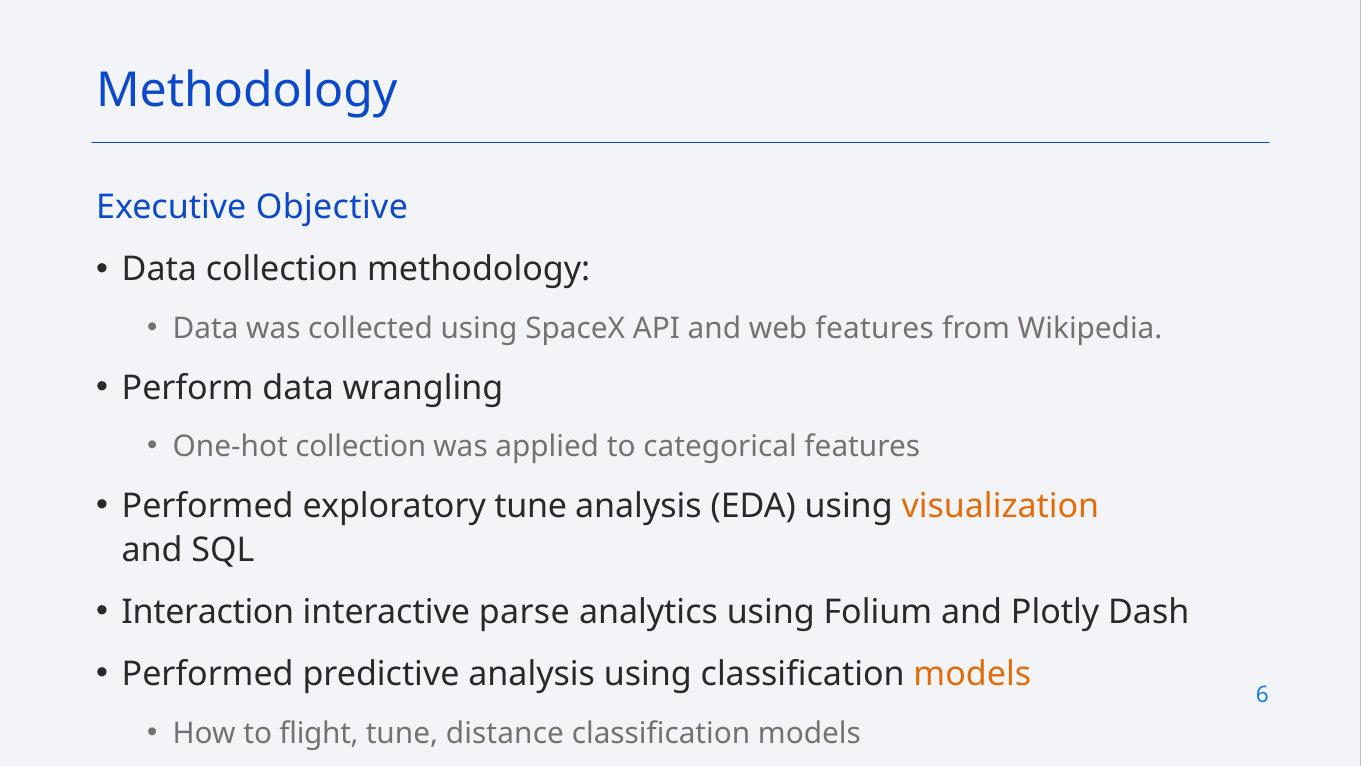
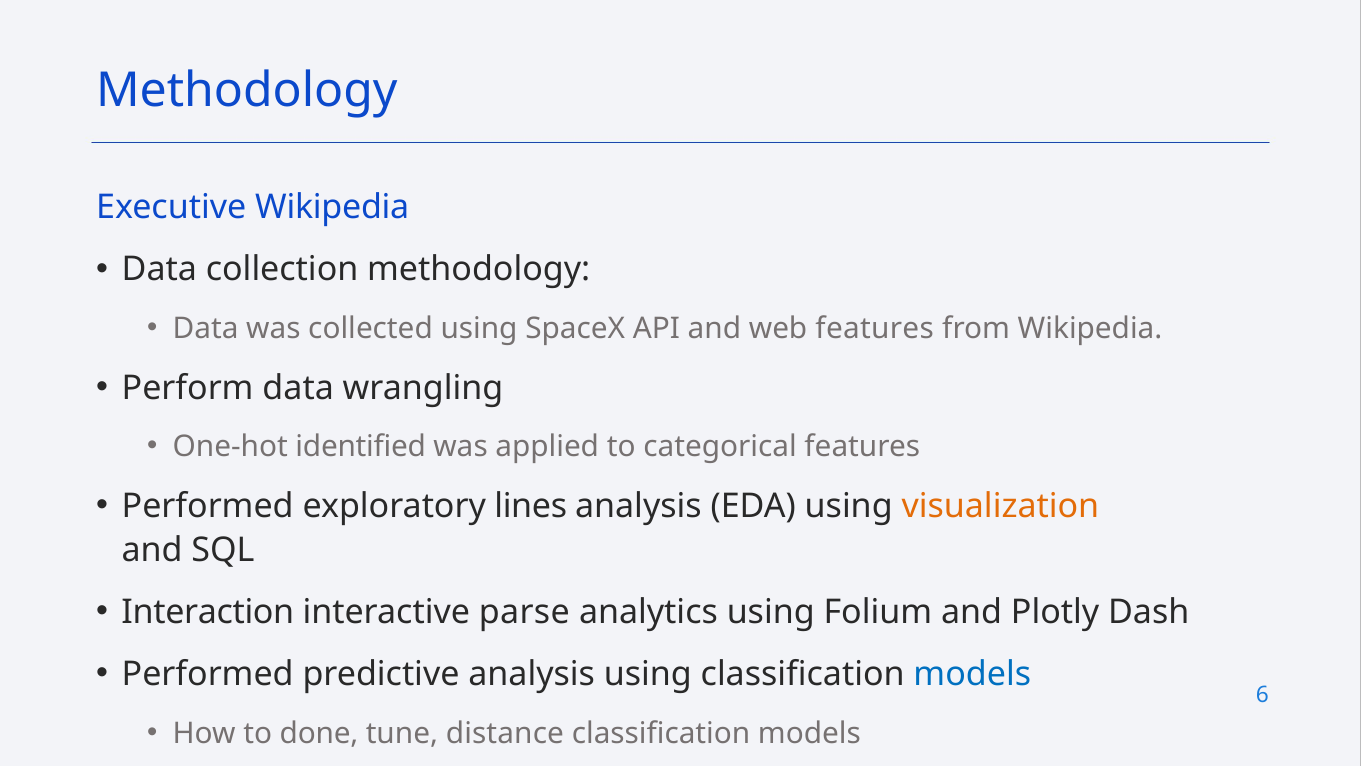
Executive Objective: Objective -> Wikipedia (332, 208)
One-hot collection: collection -> identified (361, 447)
exploratory tune: tune -> lines (531, 506)
models colour: orange -> blue (972, 674)
flight: flight -> done (319, 733)
